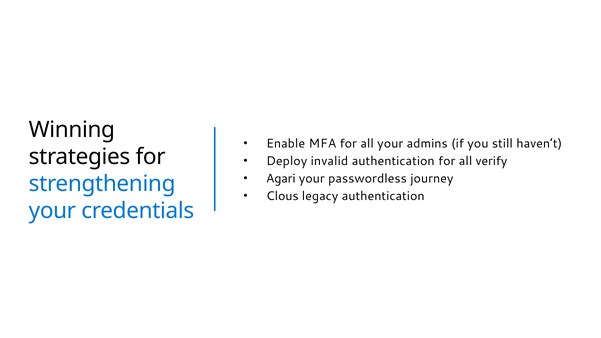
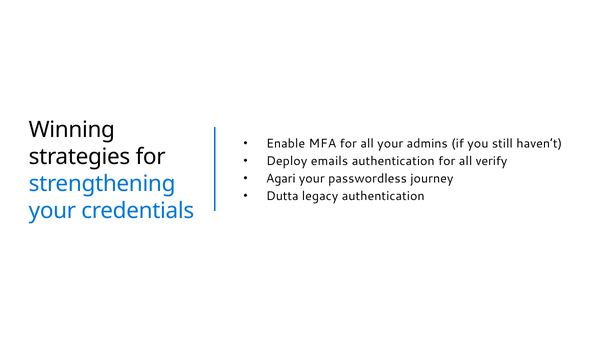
invalid: invalid -> emails (329, 161)
Clous: Clous -> Dutta (282, 196)
